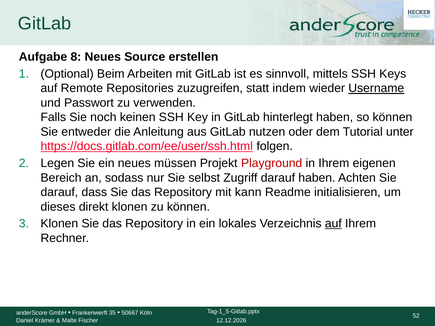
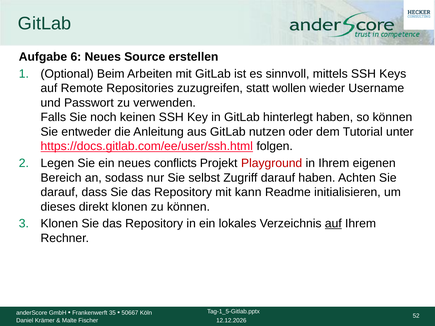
8: 8 -> 6 (76, 57)
indem: indem -> wollen (289, 88)
Username underline: present -> none (376, 88)
müssen: müssen -> conflicts (175, 163)
